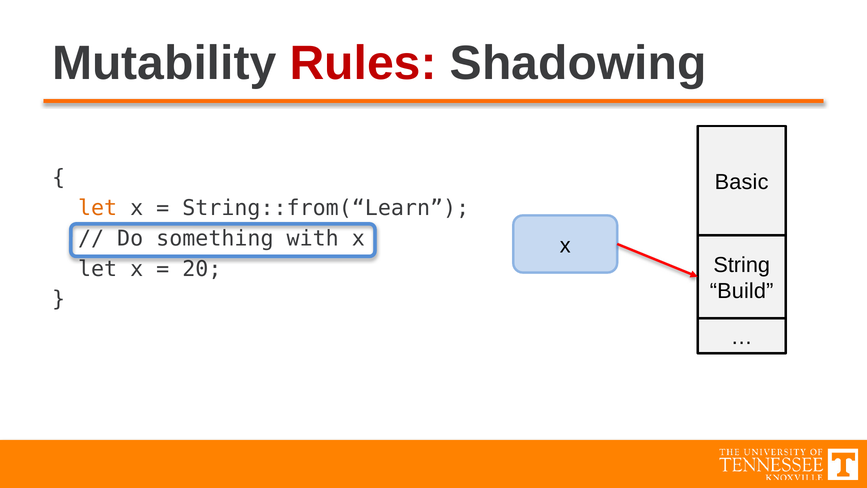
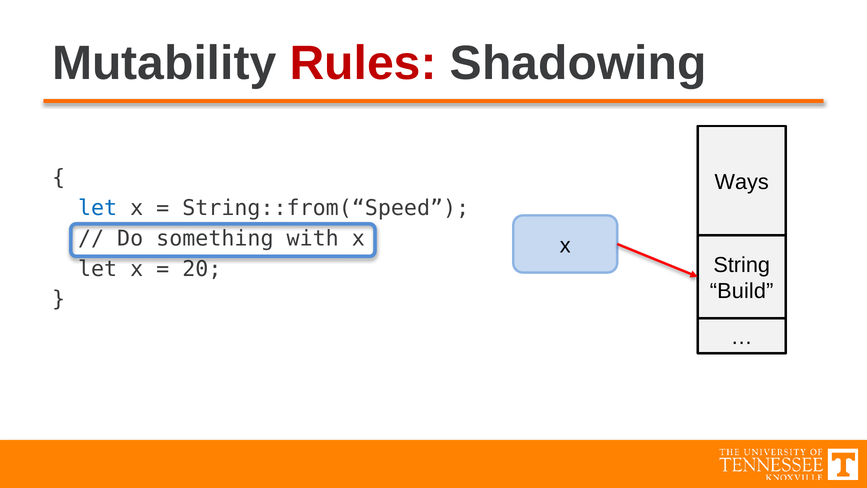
Basic: Basic -> Ways (742, 182)
let colour: orange -> blue (98, 208)
String::from(“Learn: String::from(“Learn -> String::from(“Speed (326, 208)
